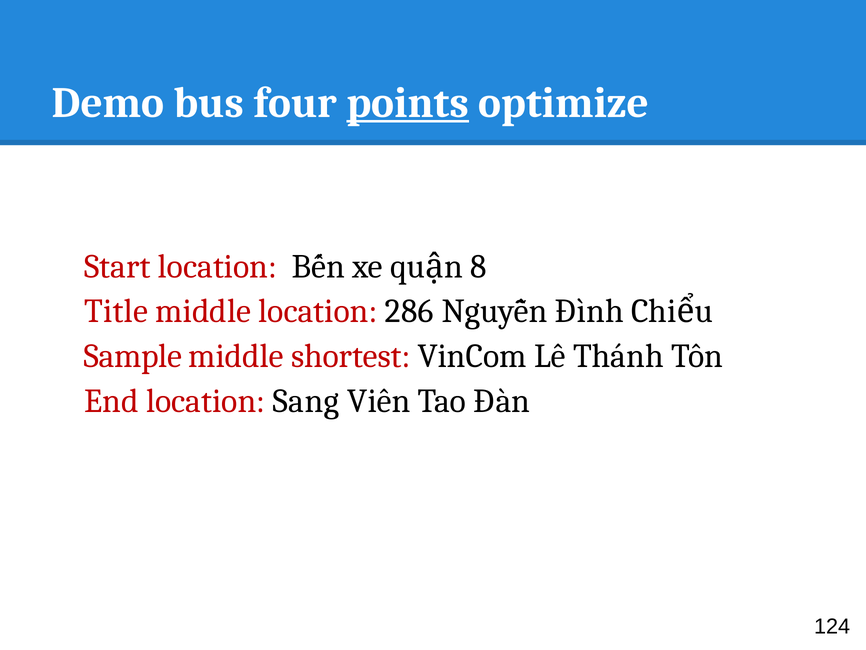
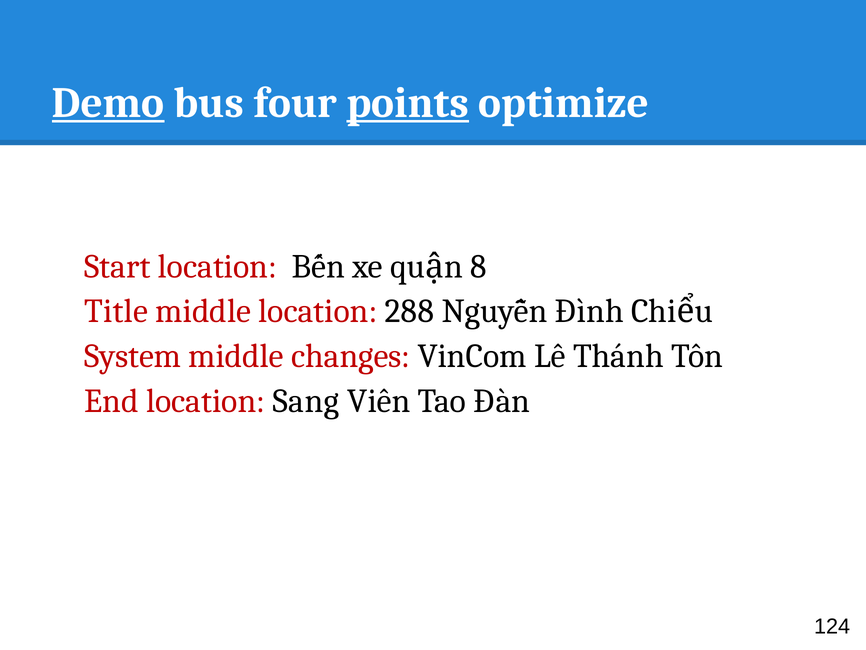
Demo underline: none -> present (108, 103)
286: 286 -> 288 (409, 311)
Sample: Sample -> System (133, 356)
shortest: shortest -> changes (351, 356)
